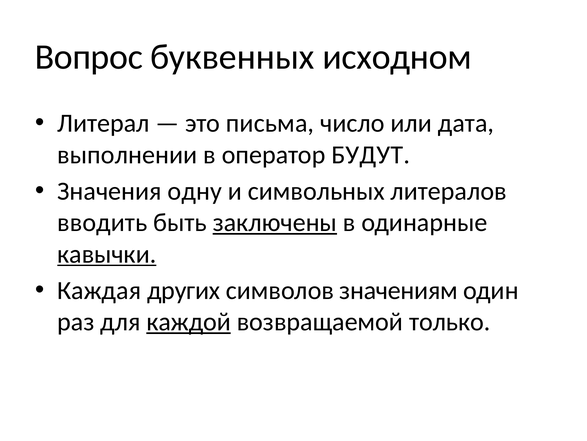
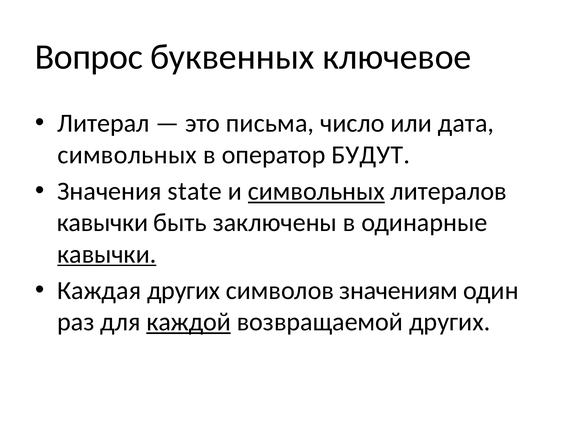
исходном: исходном -> ключевое (397, 57)
выполнении: выполнении -> символьных (127, 154)
одну: одну -> state (195, 191)
символьных underline: none -> present (316, 191)
вводить: вводить -> кавычки (102, 222)
заключены underline: present -> none (275, 222)
возвращаемой только: только -> других (450, 321)
